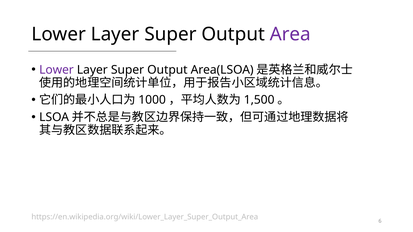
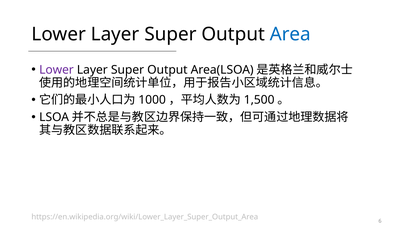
Area colour: purple -> blue (290, 34)
